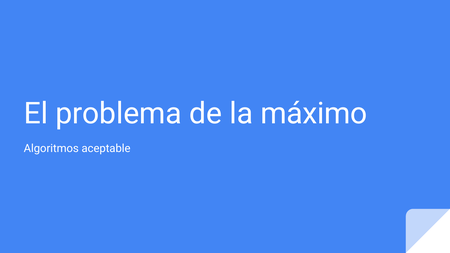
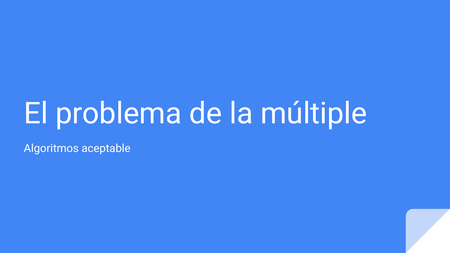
máximo: máximo -> múltiple (314, 114)
